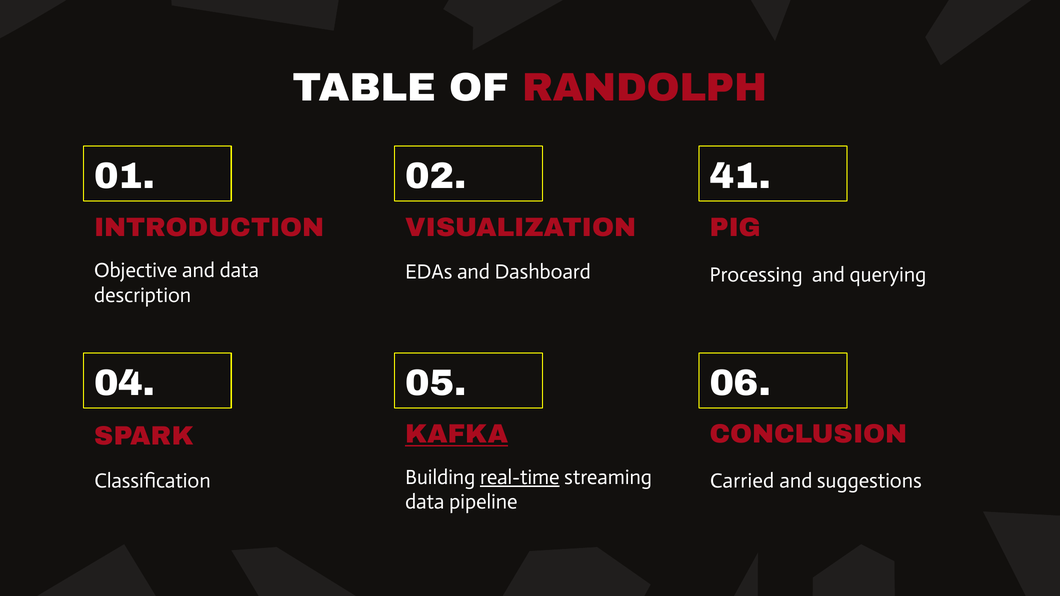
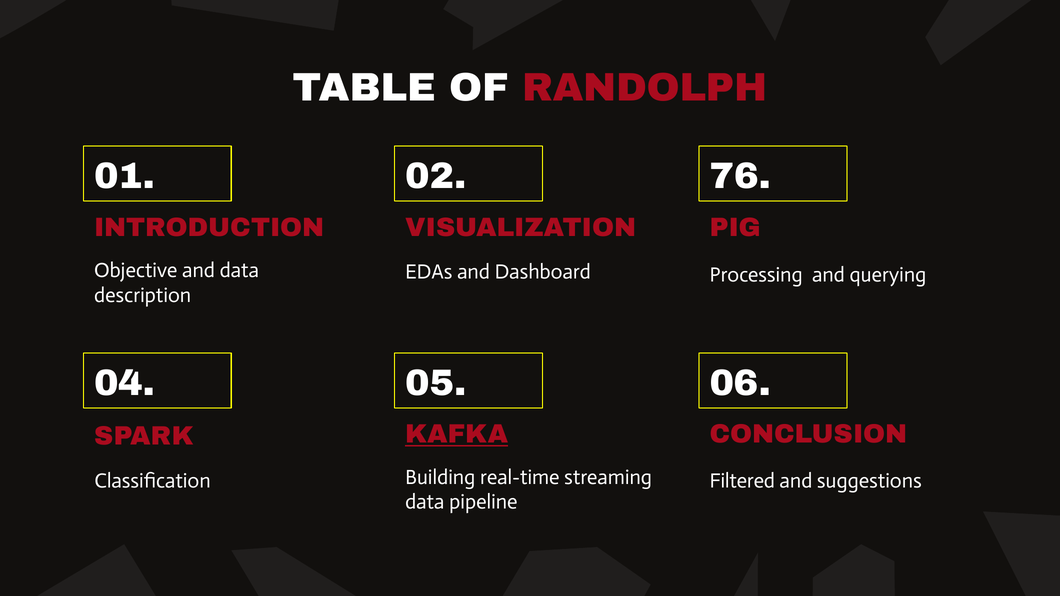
41: 41 -> 76 (740, 176)
real-time underline: present -> none (520, 478)
Carried: Carried -> Filtered (742, 481)
